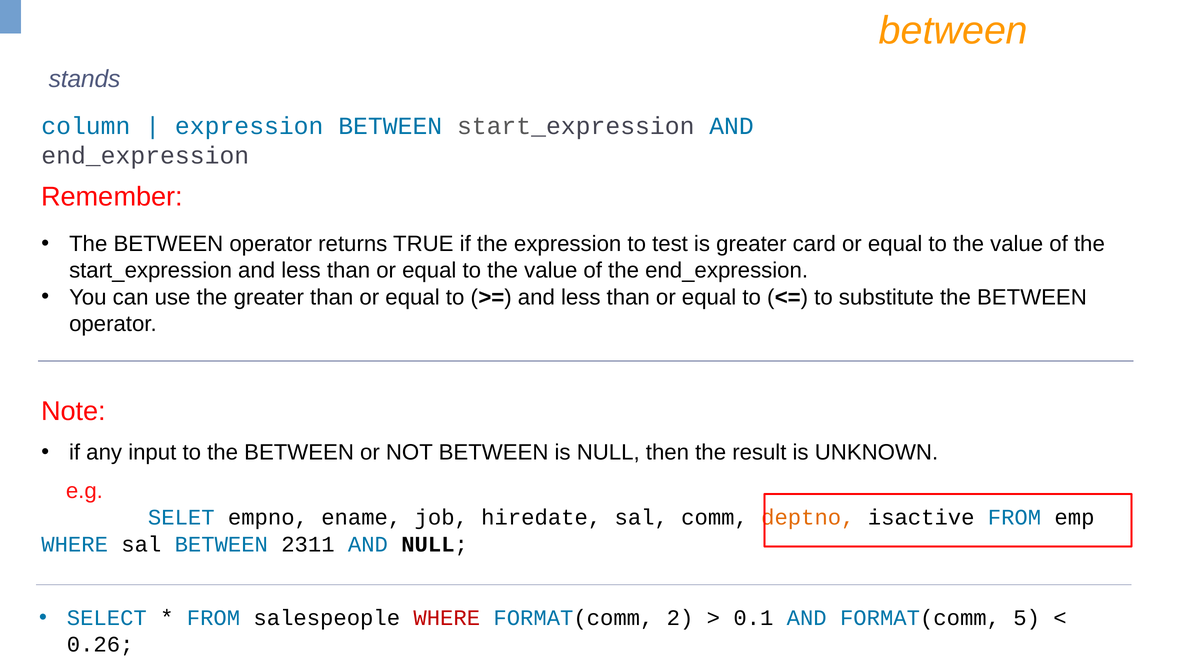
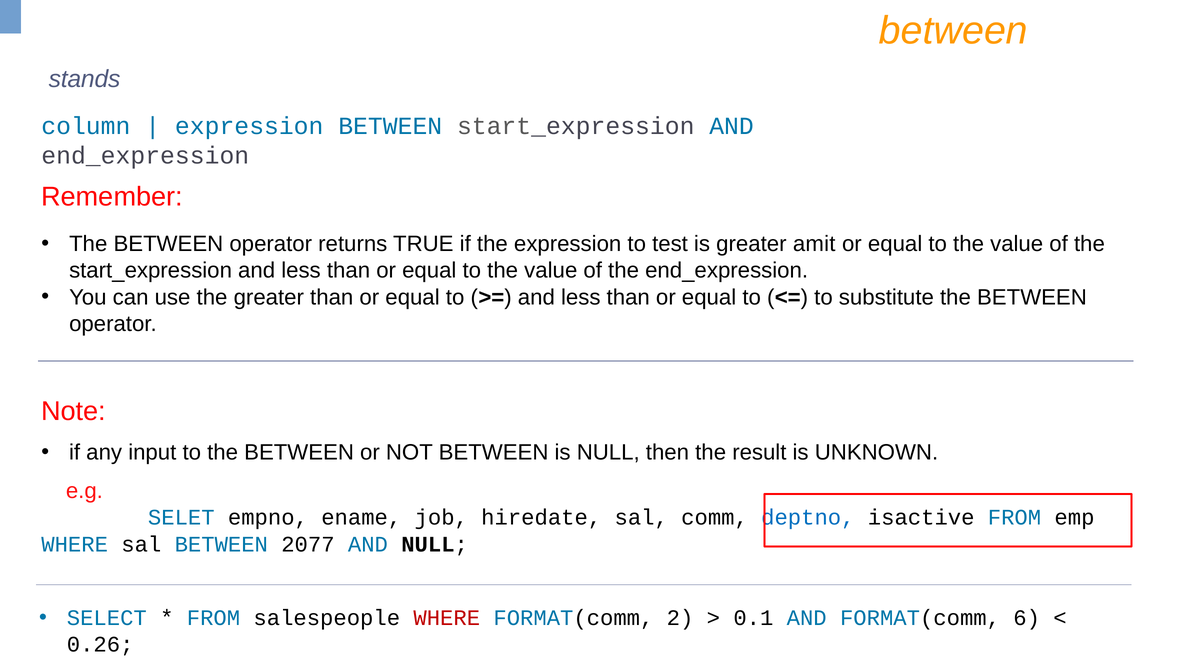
card: card -> amit (814, 244)
deptno colour: orange -> blue (808, 518)
2311: 2311 -> 2077 (308, 545)
5: 5 -> 6 (1027, 618)
